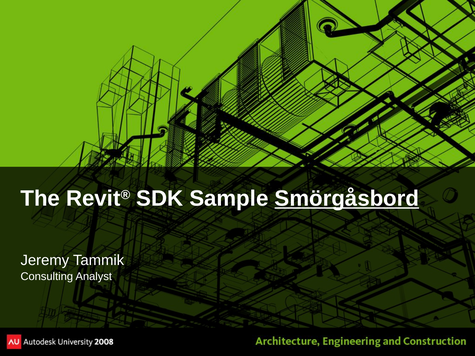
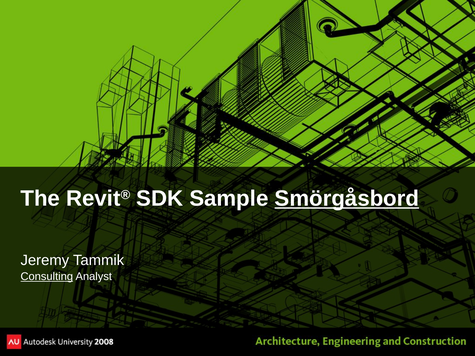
Consulting underline: none -> present (47, 277)
